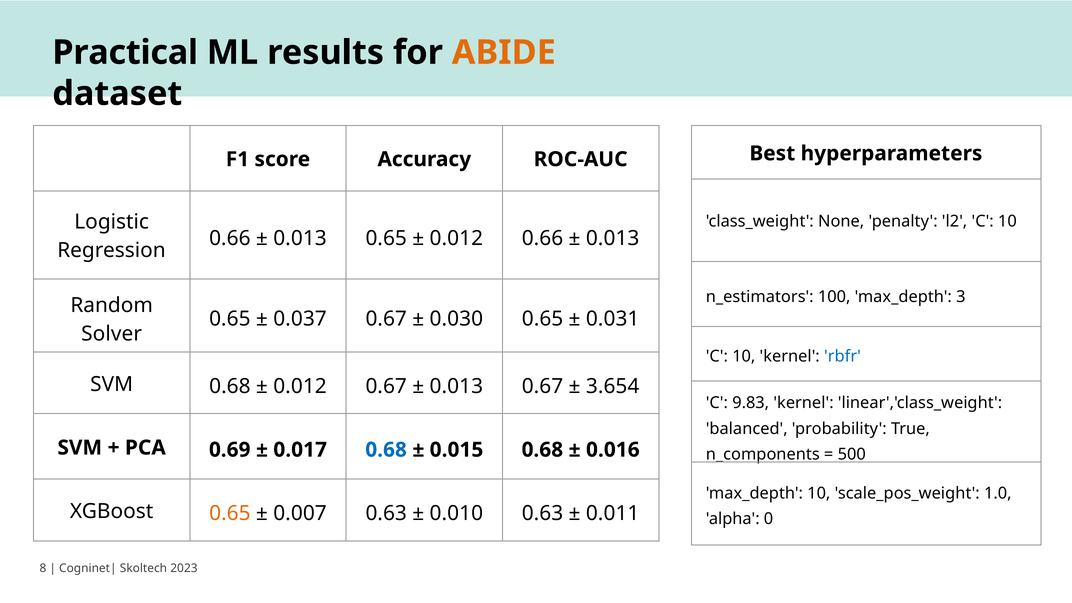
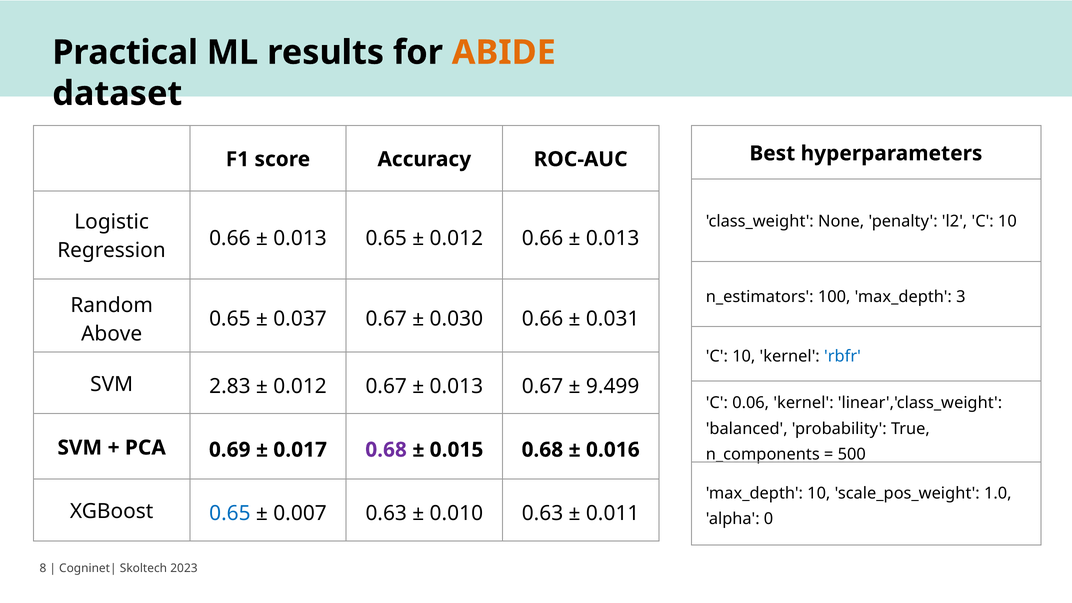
0.030 0.65: 0.65 -> 0.66 (543, 319)
Solver: Solver -> Above (112, 334)
SVM 0.68: 0.68 -> 2.83 (230, 386)
3.654: 3.654 -> 9.499 (613, 386)
9.83: 9.83 -> 0.06 (751, 403)
0.68 colour: blue -> purple (386, 450)
0.65 colour: orange -> blue (230, 513)
